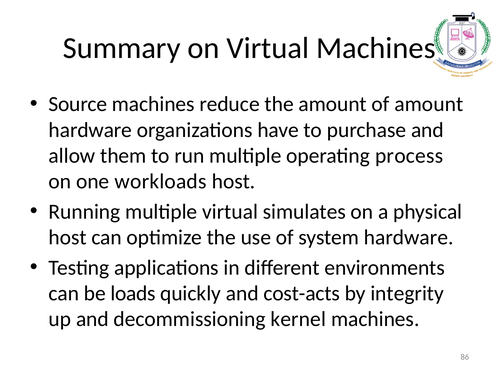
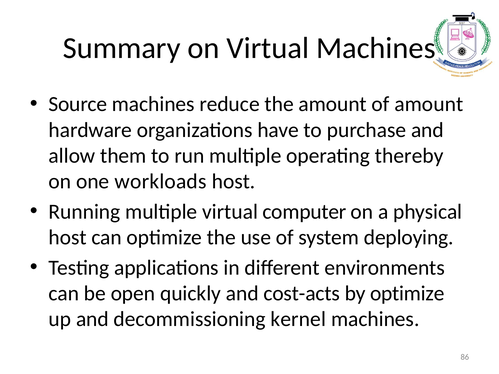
process: process -> thereby (409, 156)
simulates: simulates -> computer (304, 212)
system hardware: hardware -> deploying (409, 238)
loads: loads -> open (133, 294)
by integrity: integrity -> optimize (407, 294)
